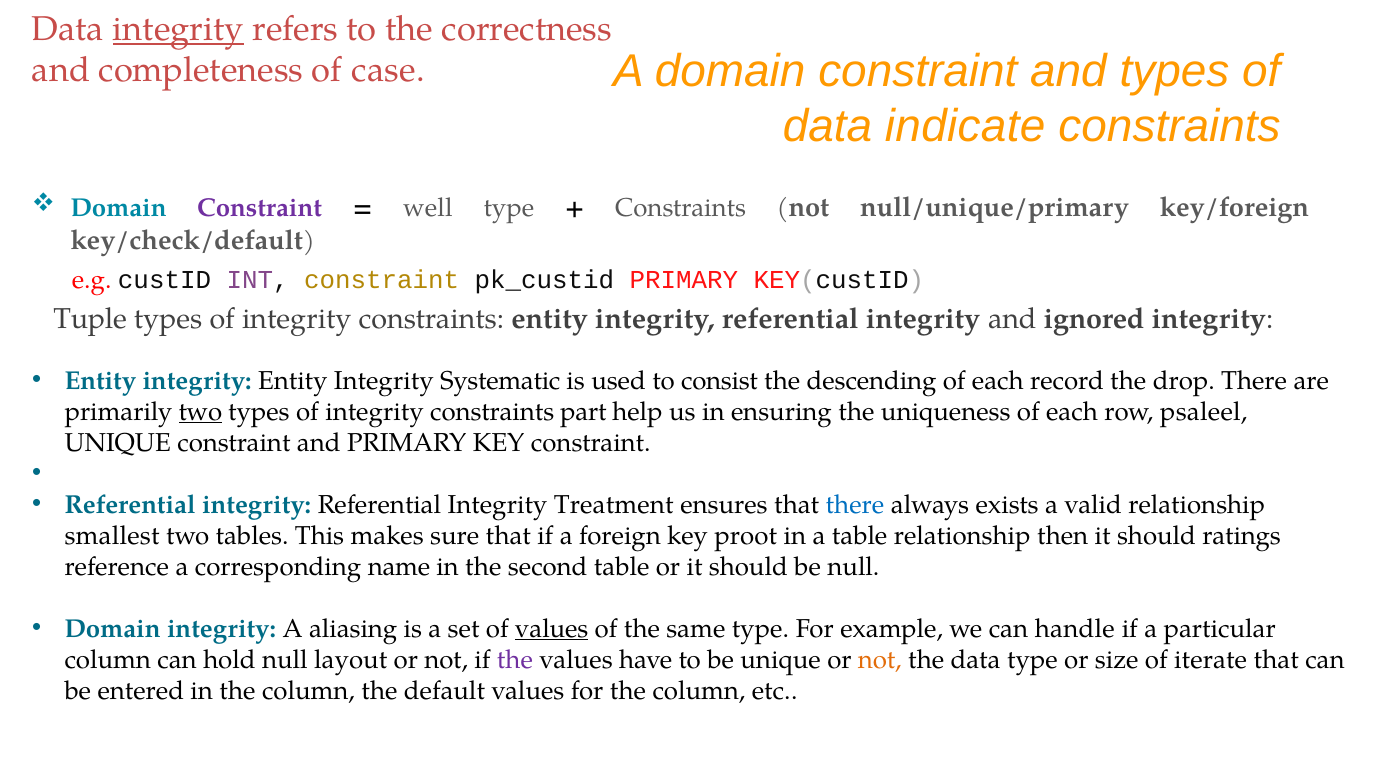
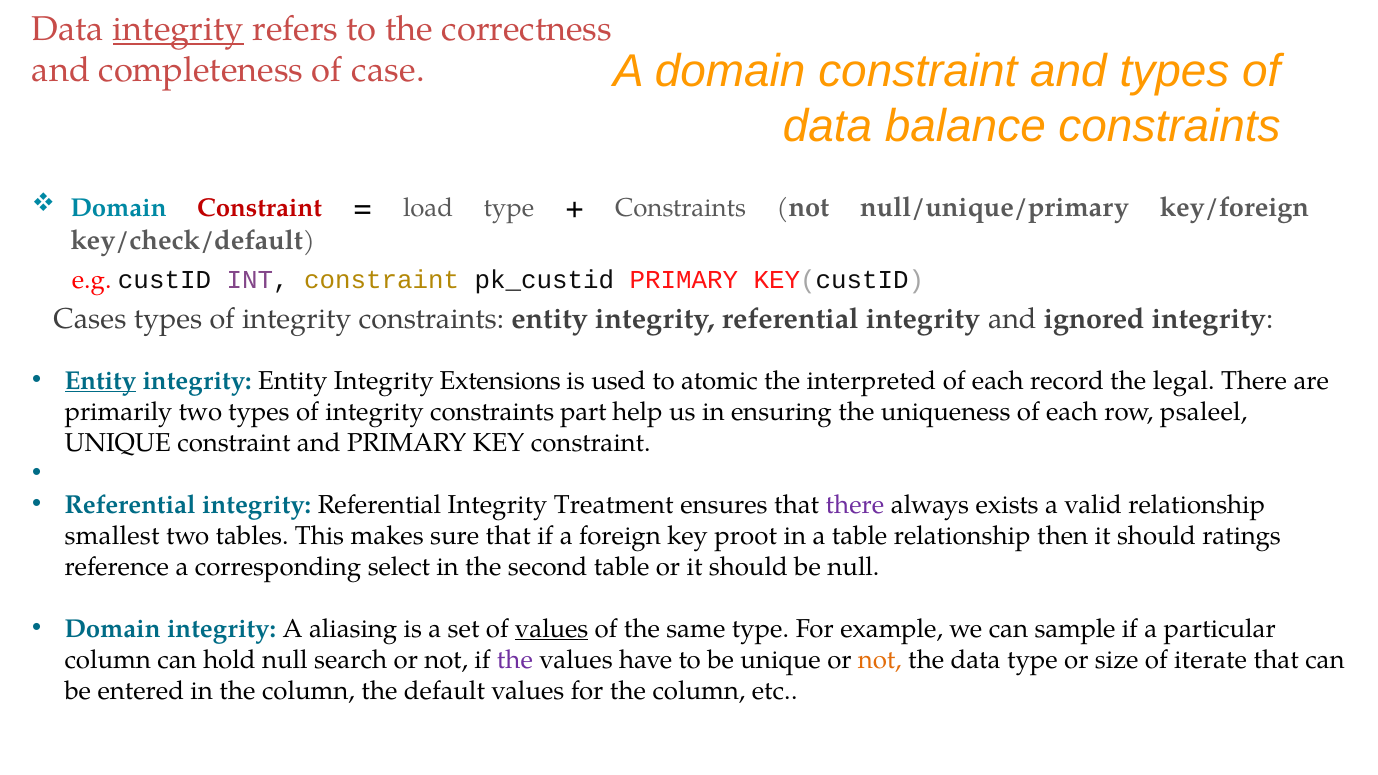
indicate: indicate -> balance (965, 127)
Constraint colour: purple -> red (260, 208)
well: well -> load (428, 208)
Tuple: Tuple -> Cases (90, 319)
Entity underline: none -> present (100, 381)
Systematic: Systematic -> Extensions (500, 381)
consist: consist -> atomic (719, 381)
descending: descending -> interpreted (871, 381)
drop: drop -> legal (1184, 381)
two underline: present -> none (200, 412)
there colour: blue -> purple (855, 505)
name: name -> select (399, 567)
handle: handle -> sample (1075, 629)
layout: layout -> search (351, 660)
